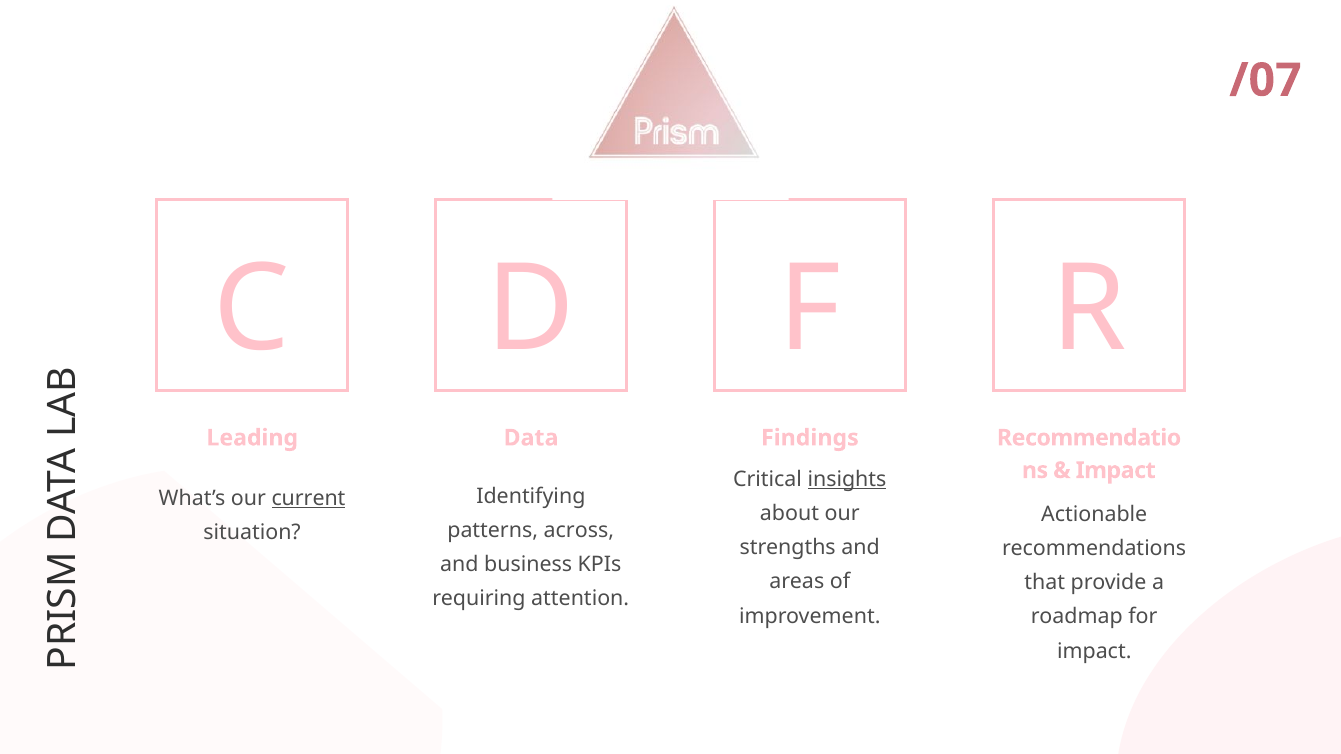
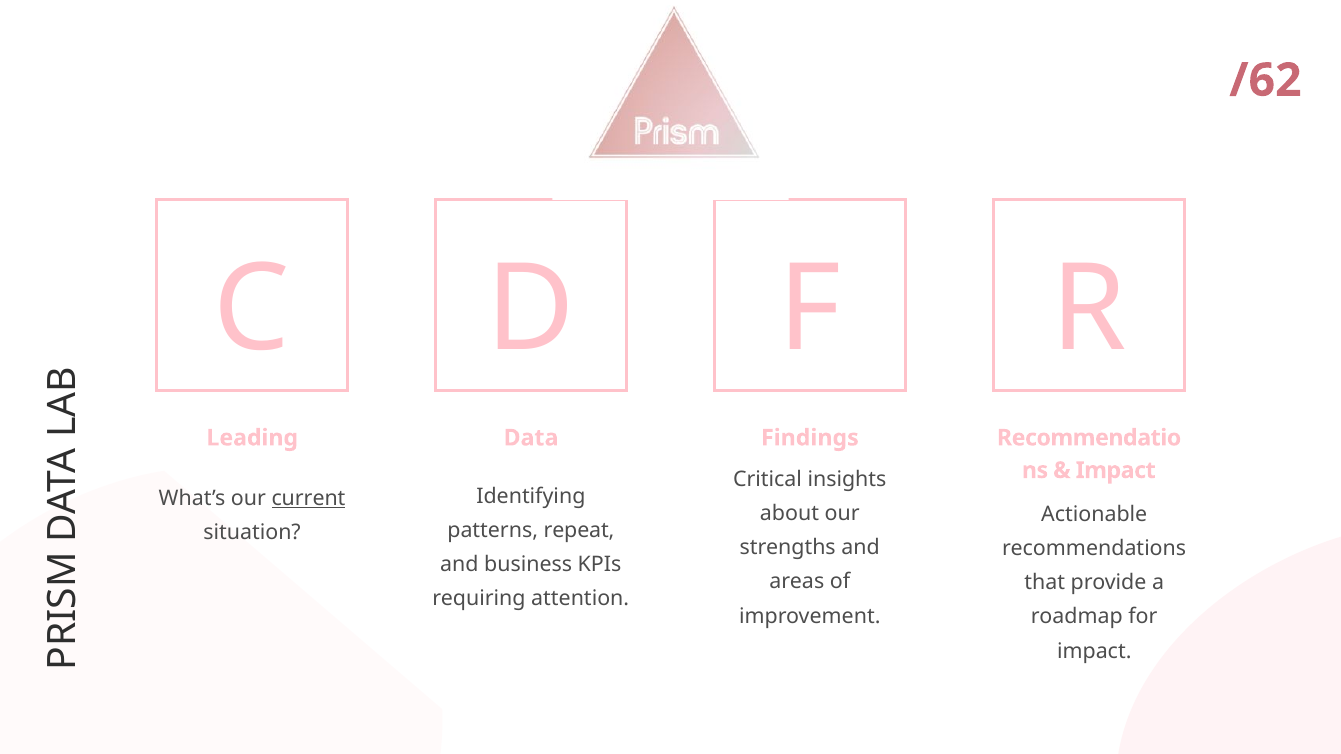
/07: /07 -> /62 (1265, 80)
insights underline: present -> none (847, 479)
across: across -> repeat (579, 531)
